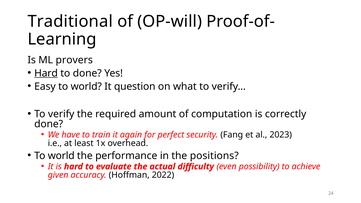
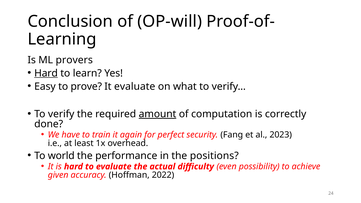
Traditional: Traditional -> Conclusion (70, 21)
to done: done -> learn (87, 73)
Easy to world: world -> prove (86, 86)
It question: question -> evaluate (135, 86)
amount underline: none -> present (157, 114)
